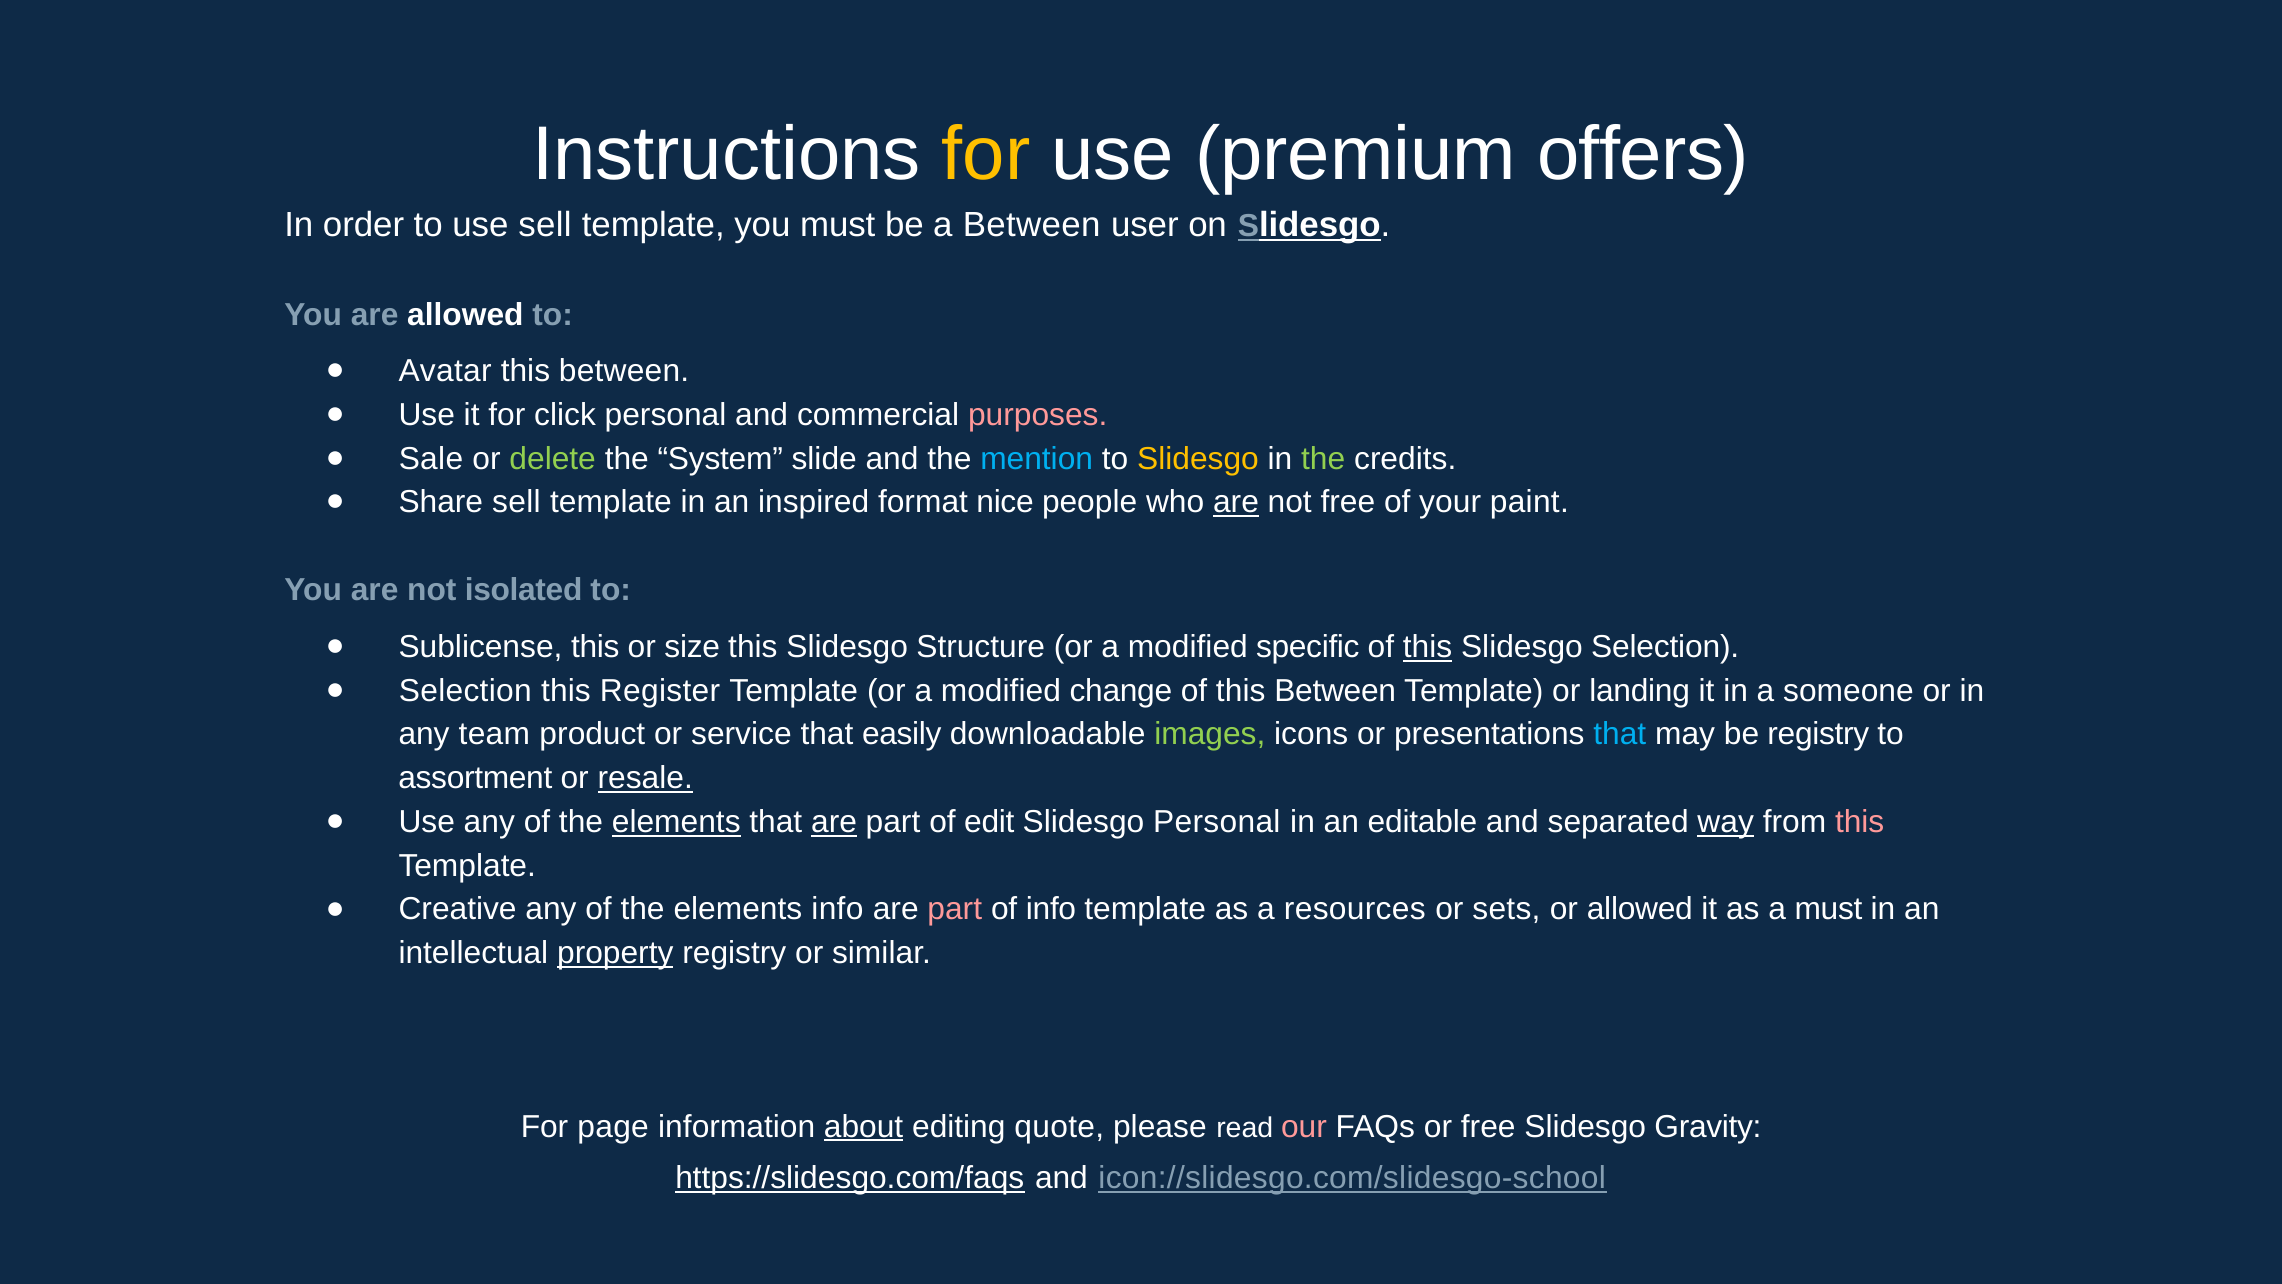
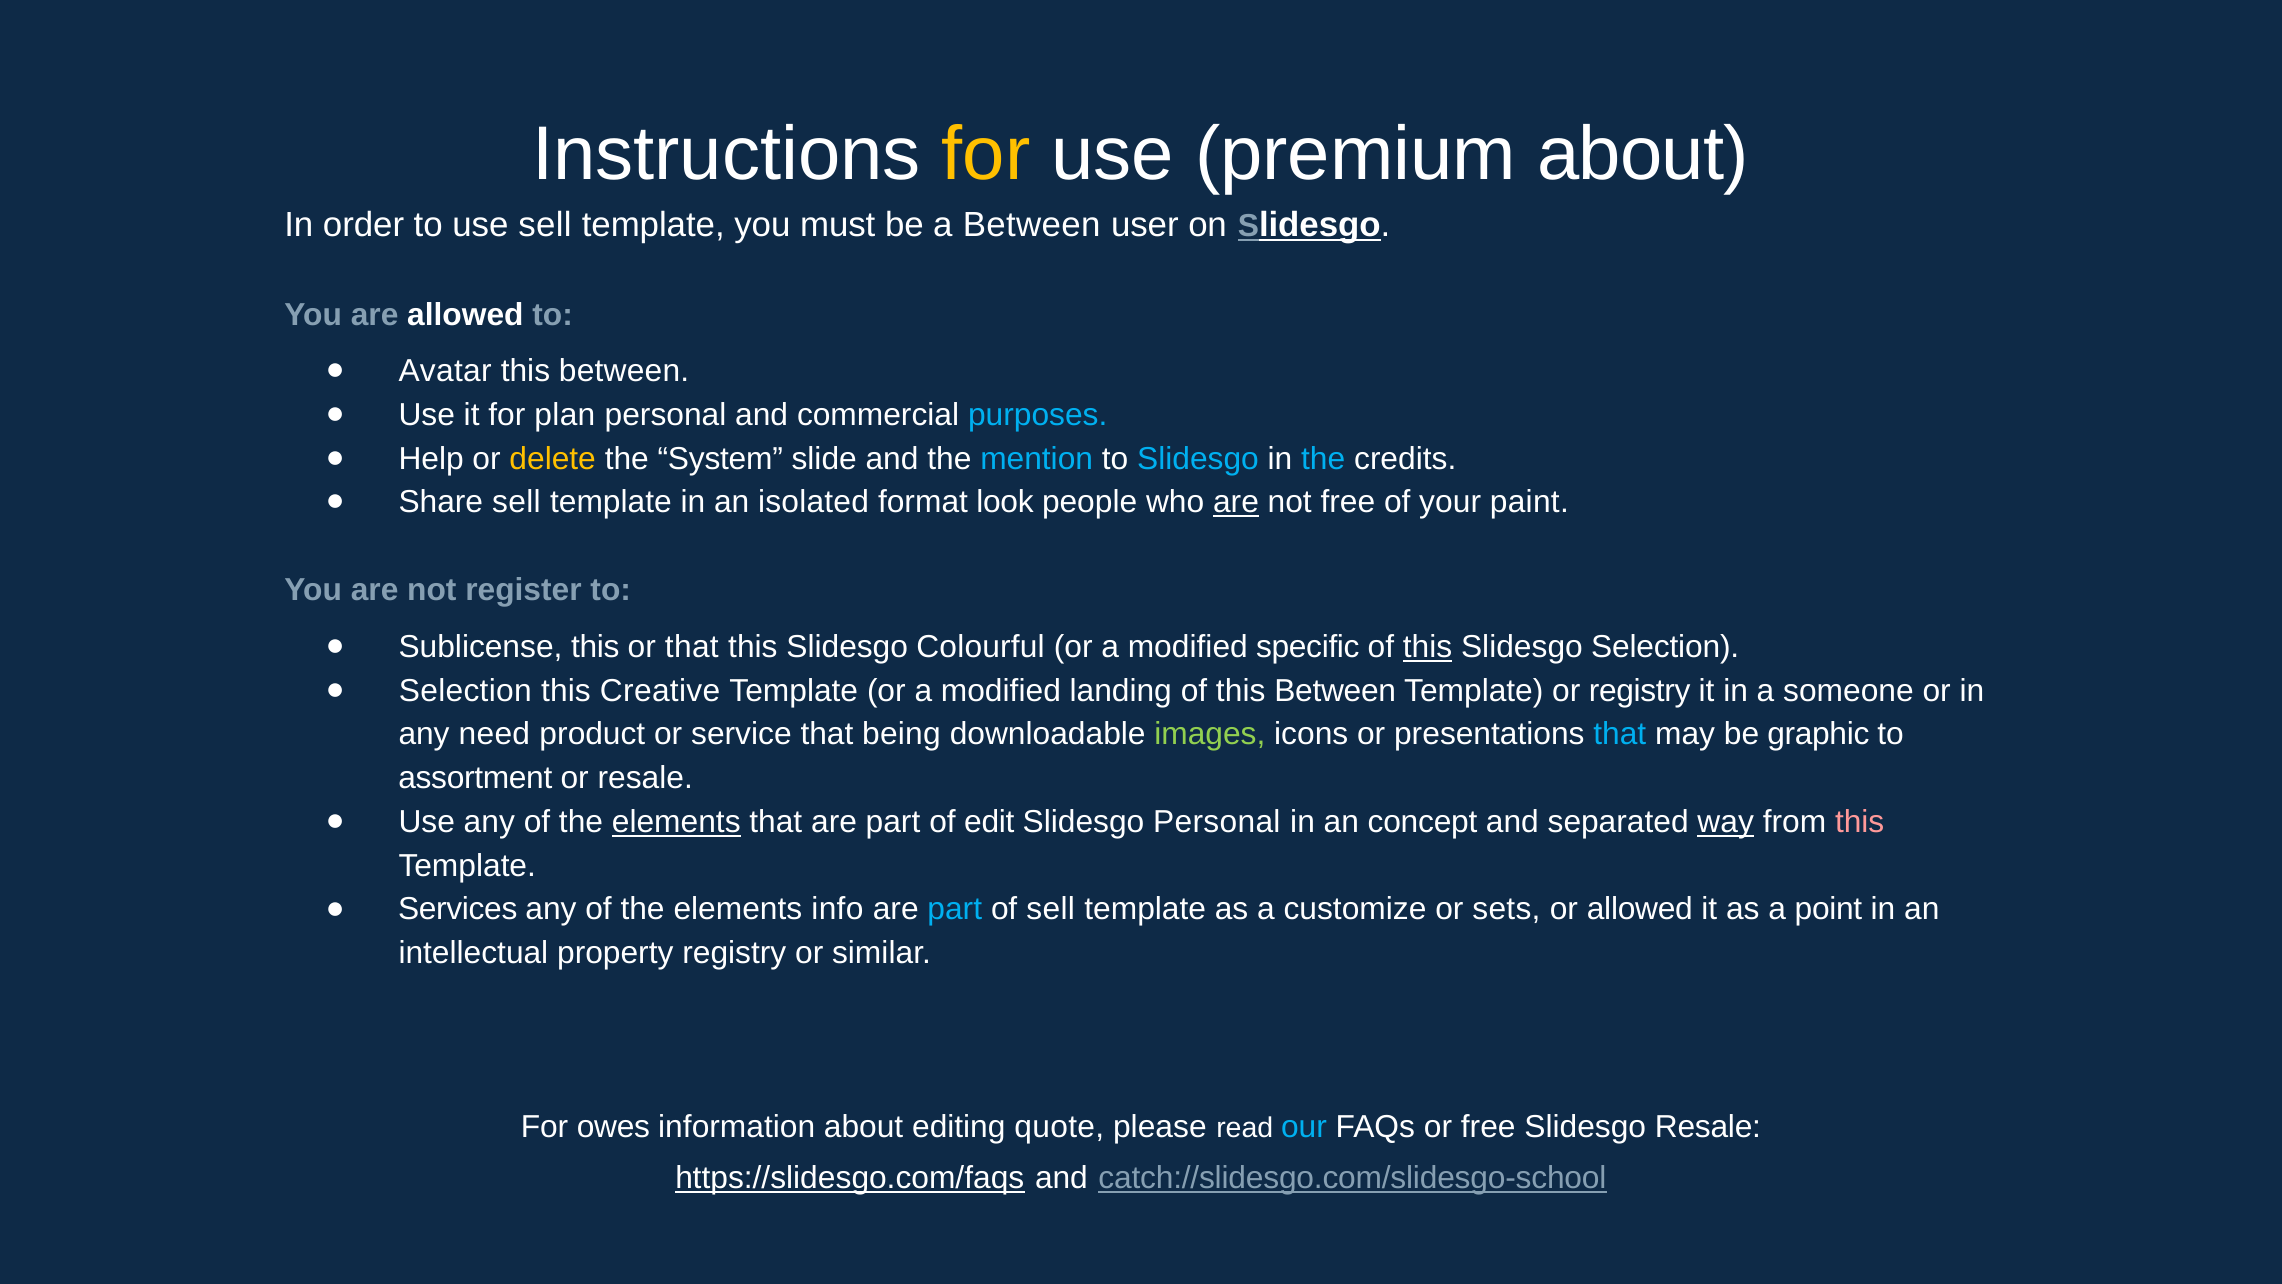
premium offers: offers -> about (1643, 155)
click: click -> plan (565, 415)
purposes colour: pink -> light blue (1038, 415)
Sale: Sale -> Help (431, 458)
delete colour: light green -> yellow (553, 458)
Slidesgo colour: yellow -> light blue (1198, 458)
the colour: light green -> light blue (1323, 458)
inspired: inspired -> isolated (814, 502)
nice: nice -> look (1005, 502)
isolated: isolated -> register (523, 590)
or size: size -> that (692, 647)
Structure: Structure -> Colourful (981, 647)
Register: Register -> Creative (660, 690)
change: change -> landing (1121, 690)
or landing: landing -> registry (1640, 690)
team: team -> need (494, 734)
easily: easily -> being (901, 734)
be registry: registry -> graphic (1818, 734)
resale underline: present -> none (645, 778)
are underline: present -> none (834, 822)
editable: editable -> concept (1423, 822)
Creative: Creative -> Services (458, 909)
part colour: pink -> light blue (955, 909)
of info: info -> sell (1051, 909)
resources: resources -> customize (1355, 909)
a must: must -> point (1828, 909)
property underline: present -> none (615, 953)
page: page -> owes (613, 1126)
about underline: present -> none (864, 1126)
our colour: pink -> light blue (1304, 1126)
Slidesgo Gravity: Gravity -> Resale (1708, 1126)
icon://slidesgo.com/slidesgo-school: icon://slidesgo.com/slidesgo-school -> catch://slidesgo.com/slidesgo-school (1352, 1178)
